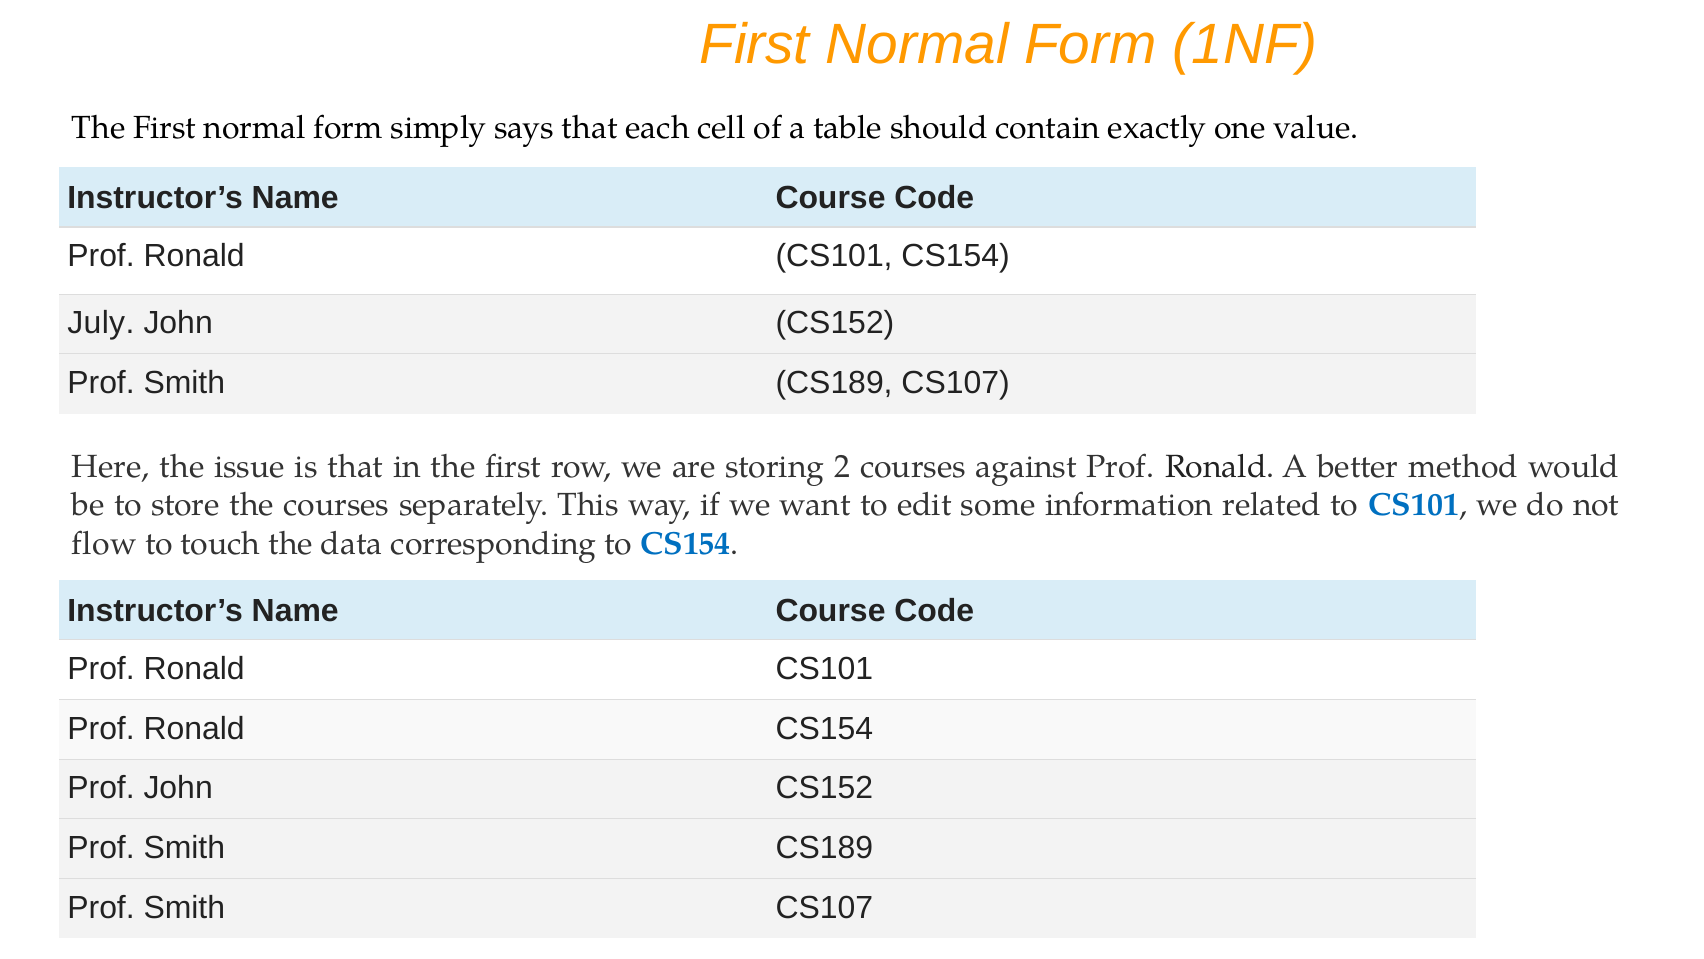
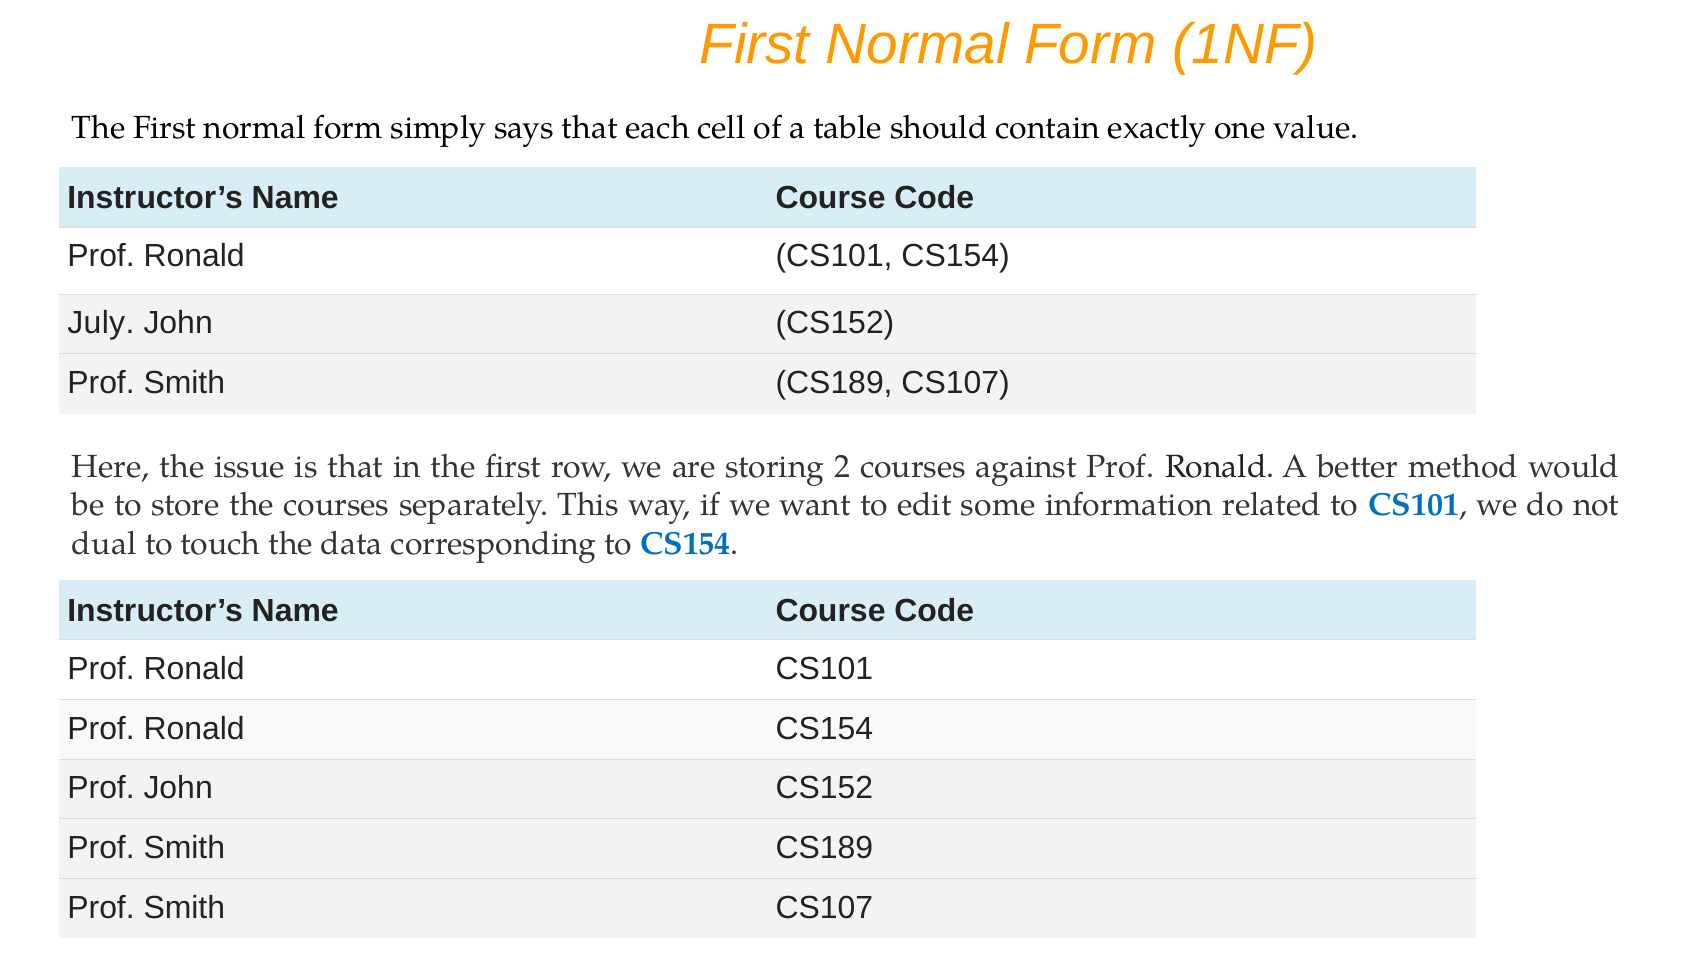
flow: flow -> dual (104, 543)
